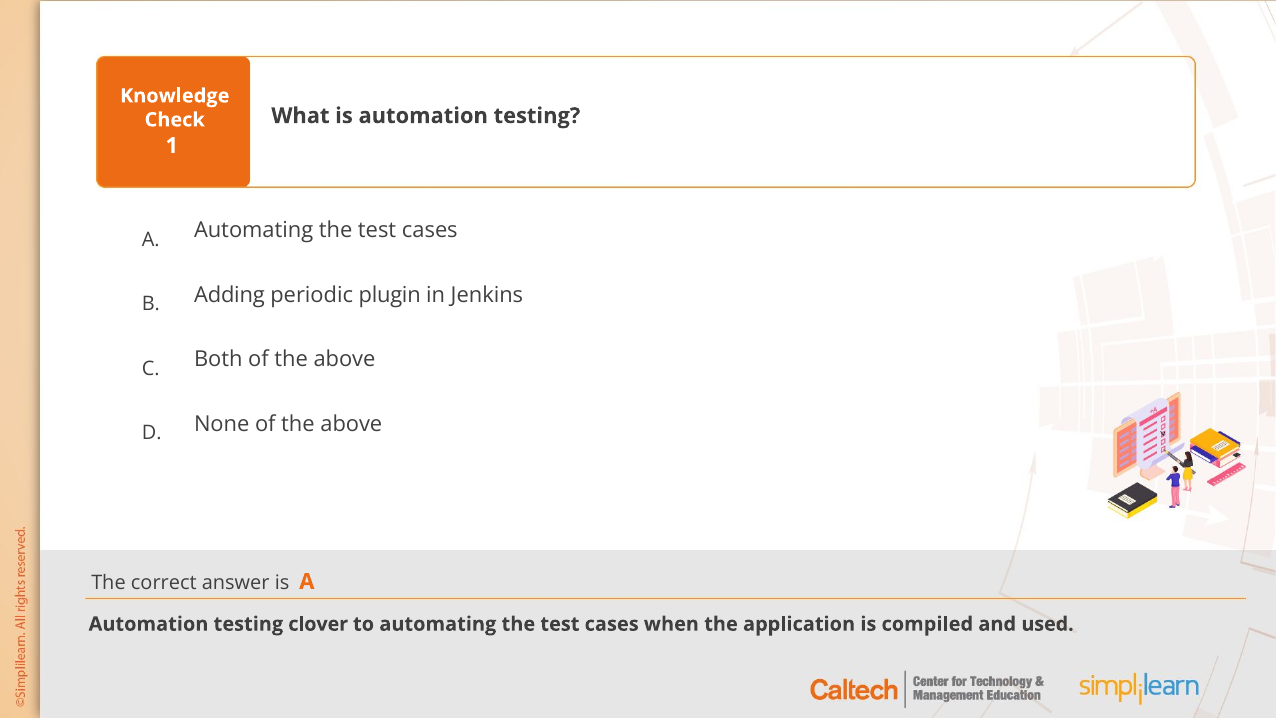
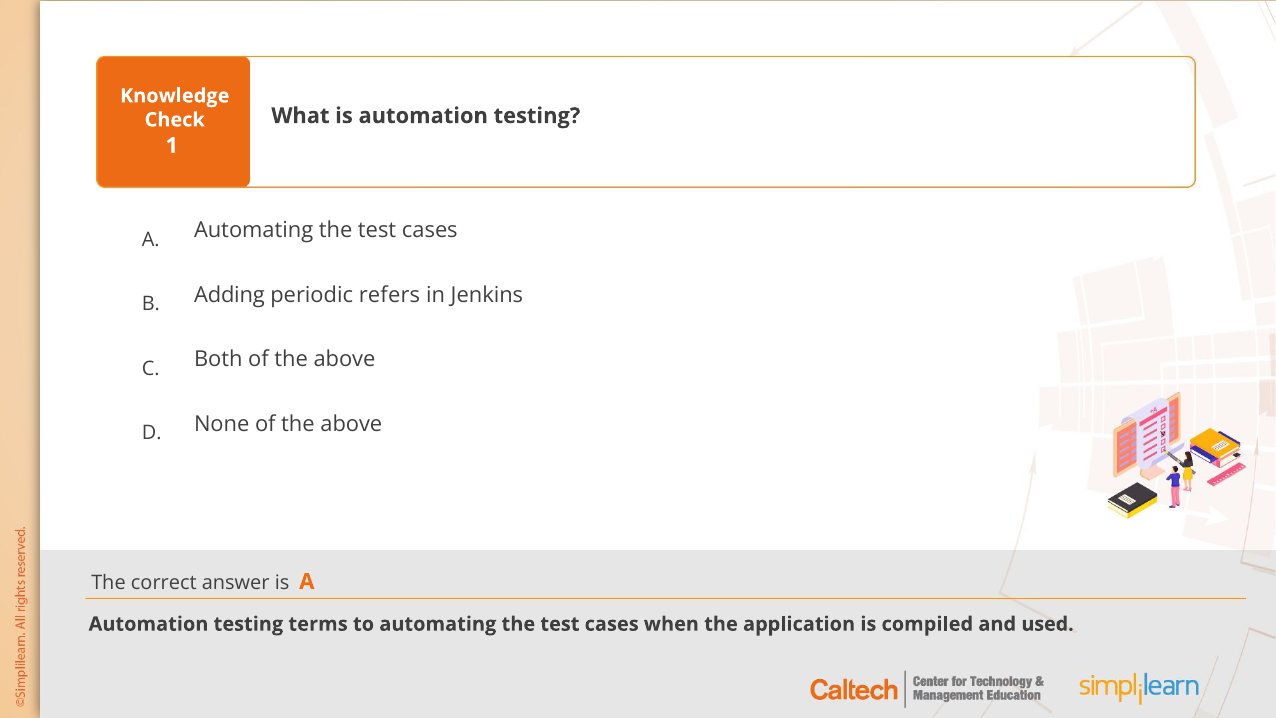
plugin: plugin -> refers (389, 295)
clover: clover -> terms (318, 624)
